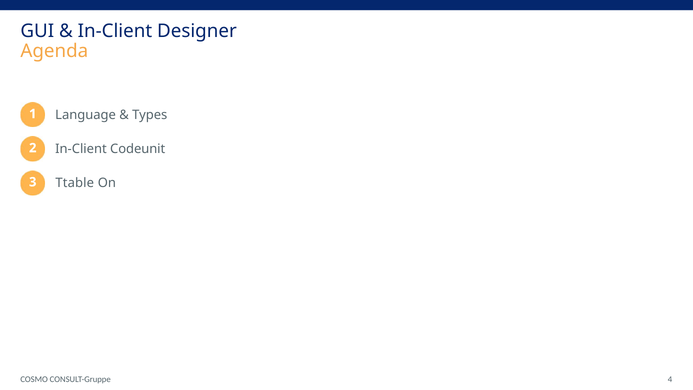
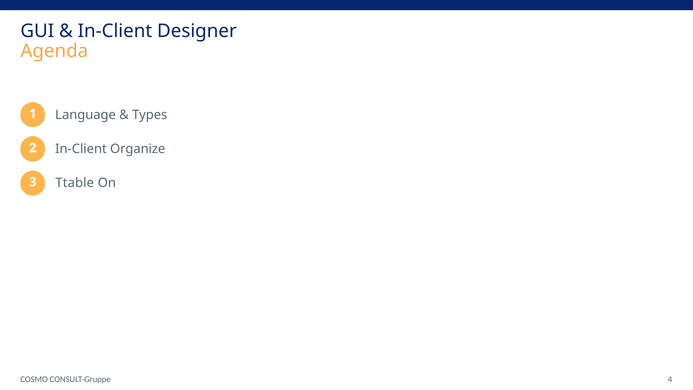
Codeunit: Codeunit -> Organize (138, 149)
